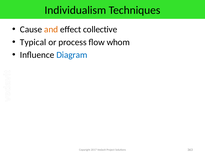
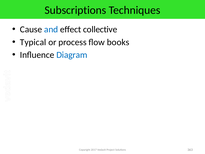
Individualism: Individualism -> Subscriptions (75, 10)
and colour: orange -> blue (51, 29)
whom: whom -> books (118, 42)
